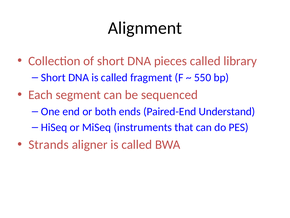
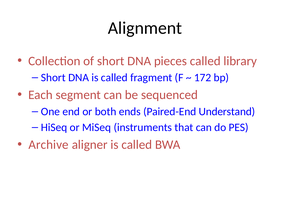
550: 550 -> 172 (203, 77)
Strands: Strands -> Archive (49, 144)
